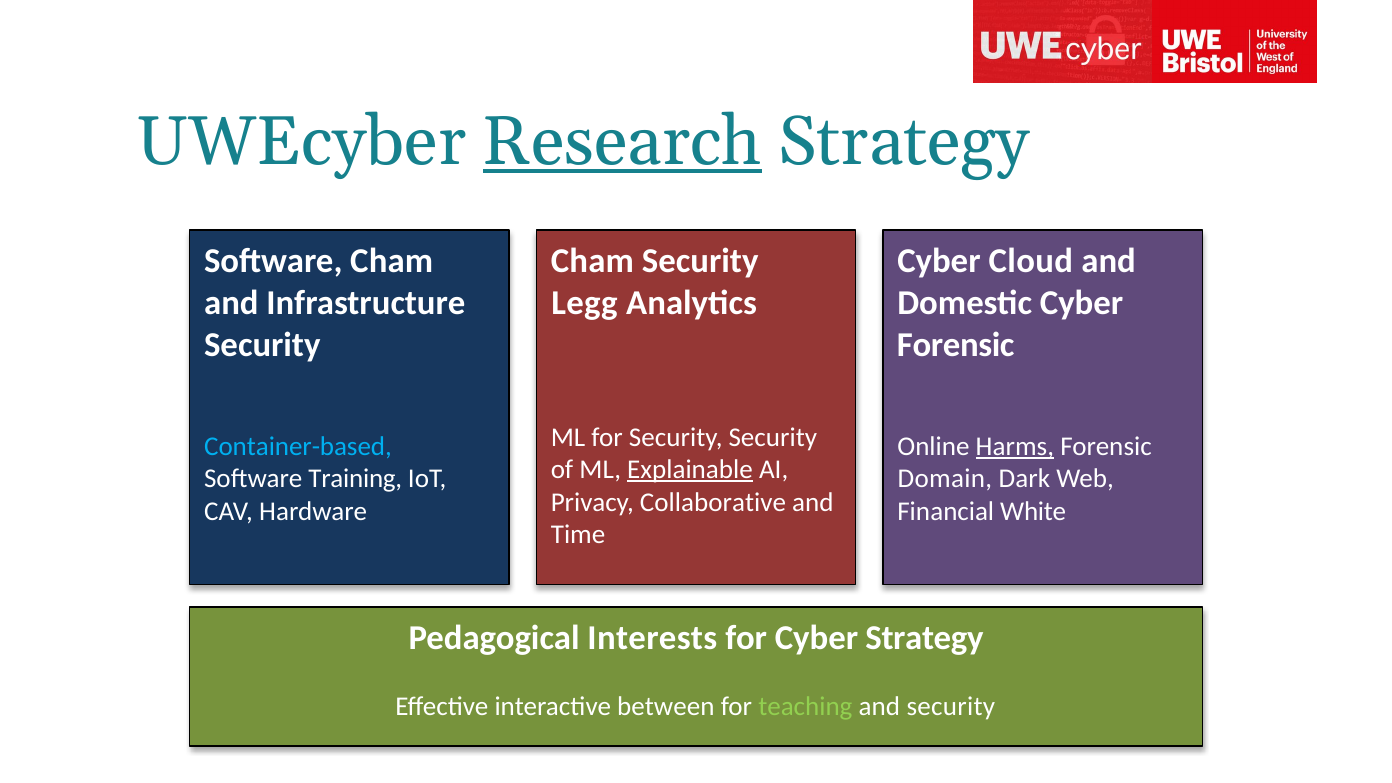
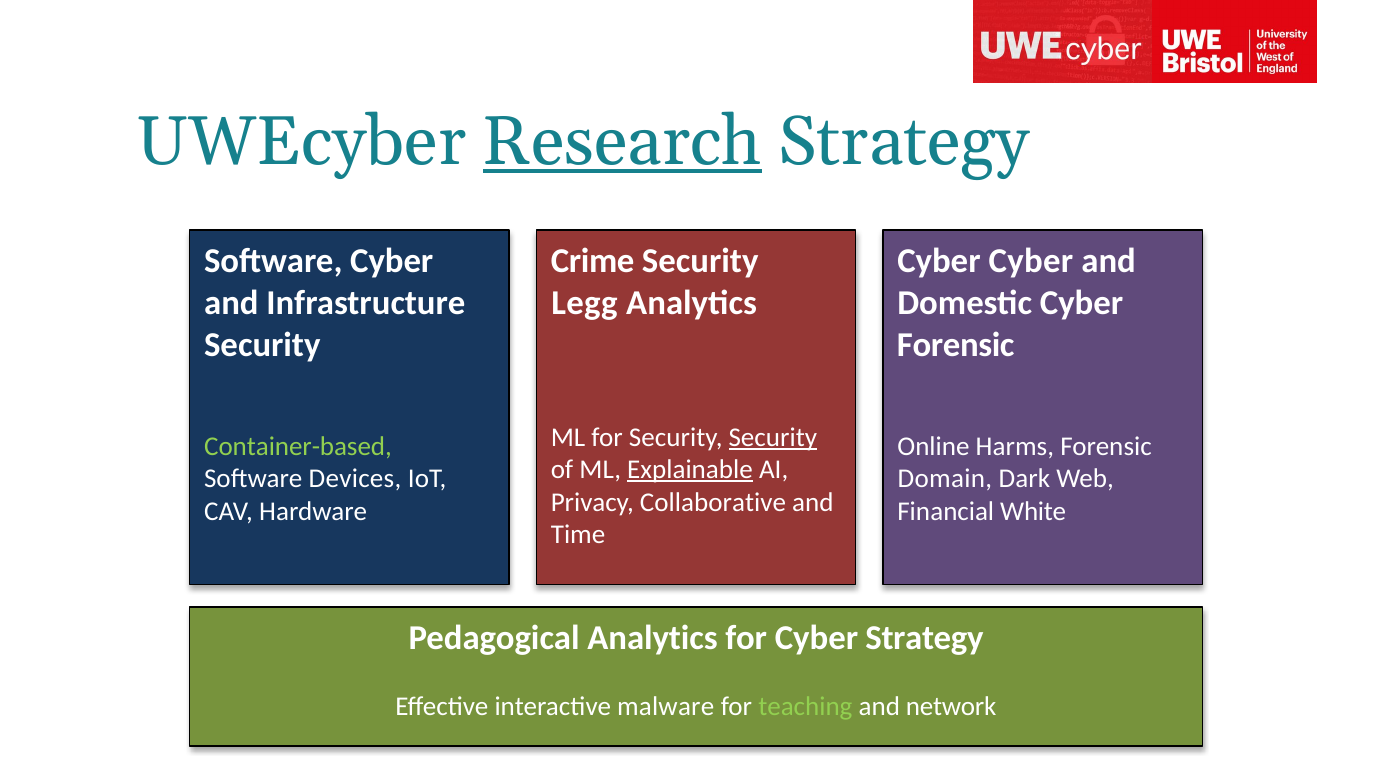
Software Cham: Cham -> Cyber (392, 261)
Cham: Cham -> Crime (593, 261)
Cyber Cloud: Cloud -> Cyber (1031, 261)
Security underline: none -> present (773, 437)
Container-based colour: light blue -> light green (298, 446)
Harms underline: present -> none (1015, 446)
Training: Training -> Devices (355, 479)
Pedagogical Interests: Interests -> Analytics (653, 638)
between: between -> malware (666, 707)
and security: security -> network (951, 707)
